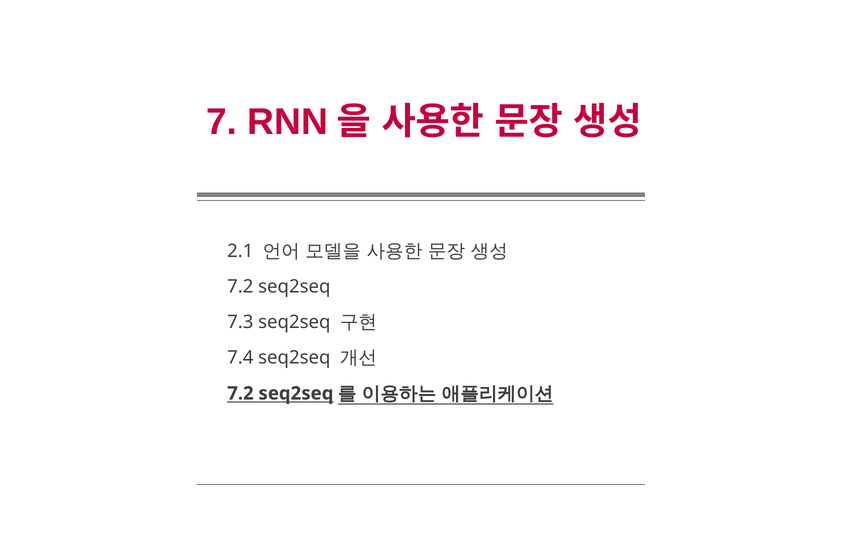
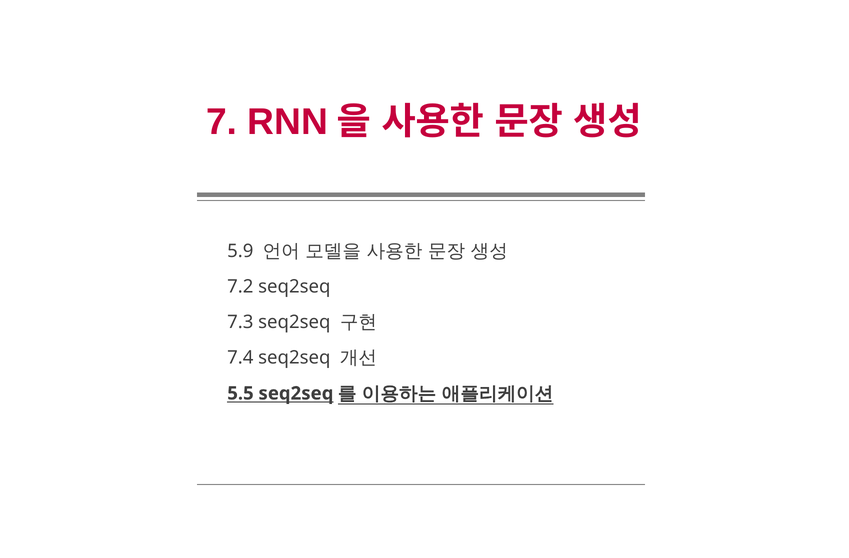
2.1: 2.1 -> 5.9 (240, 251)
7.2: 7.2 -> 5.5 (240, 393)
